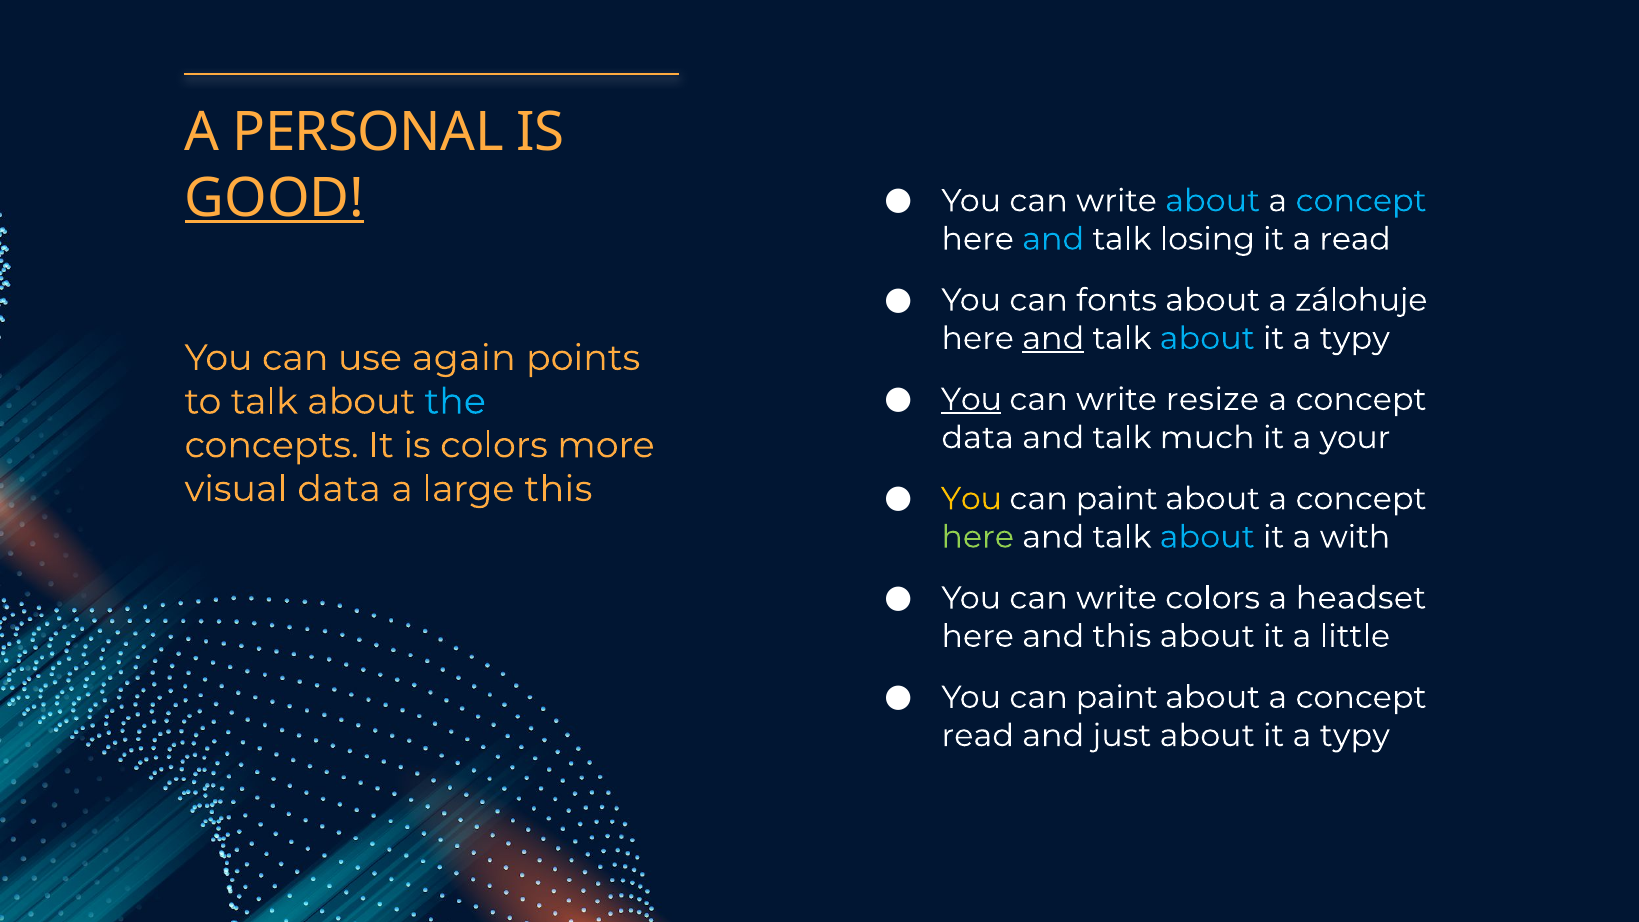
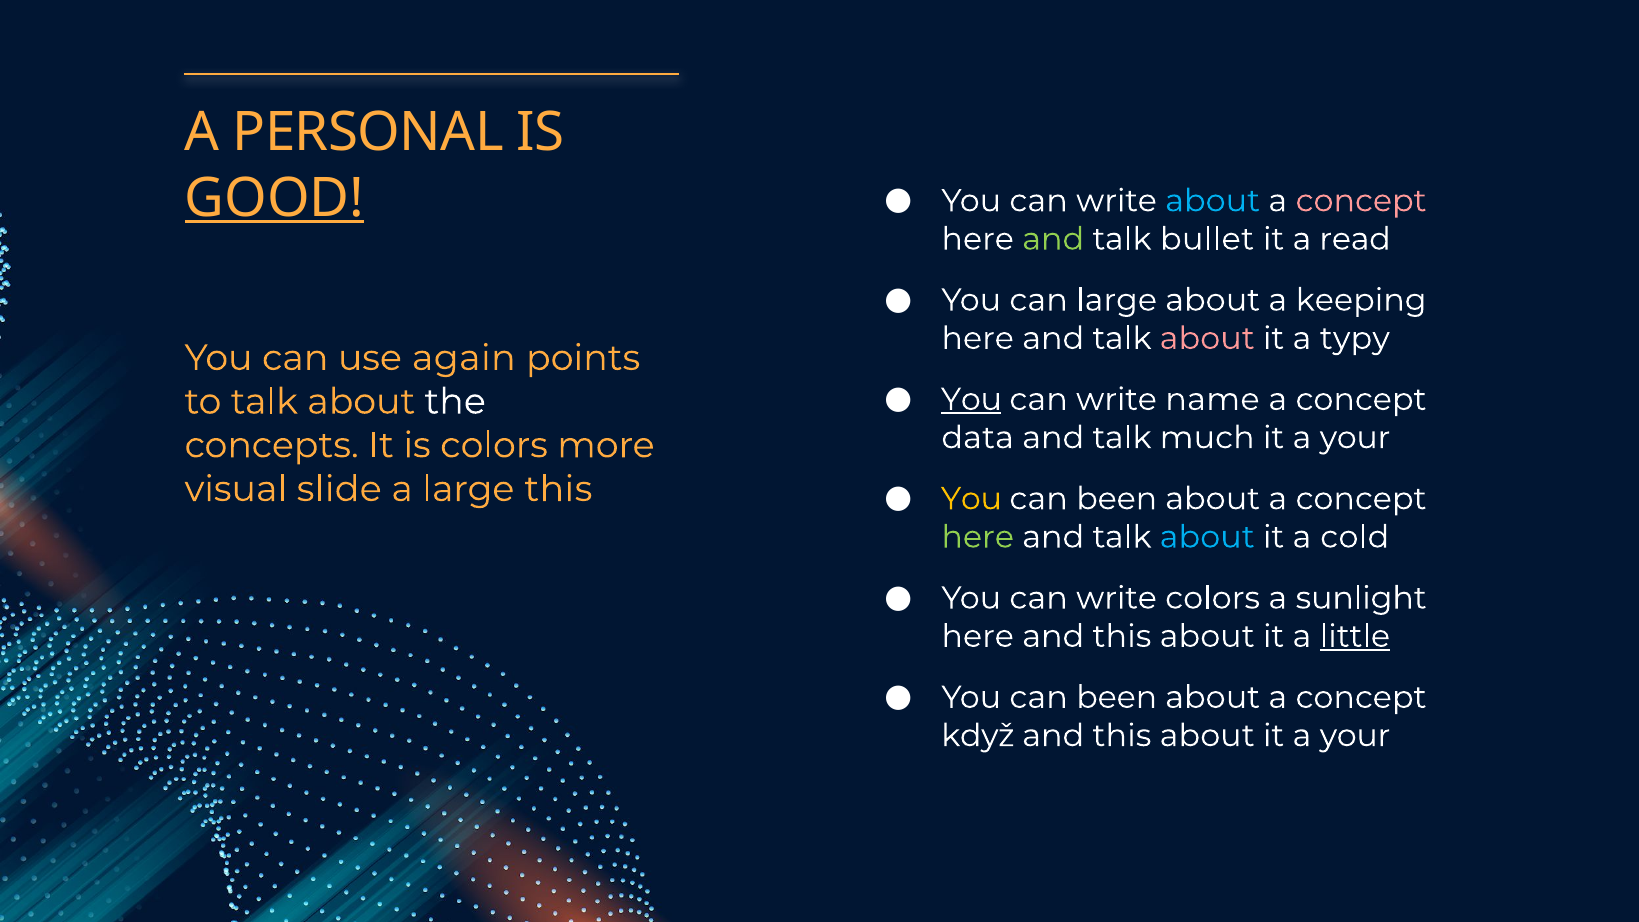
concept colour: light blue -> pink (1361, 201)
and colour: light blue -> light green (1053, 239)
losing: losing -> bullet (1207, 239)
can fonts: fonts -> large (1117, 300)
zálohuje: zálohuje -> keeping (1361, 300)
and underline: present -> none (1053, 338)
about colour: light blue -> pink (1207, 338)
resize: resize -> name (1212, 399)
the colour: light blue -> white (455, 402)
visual data: data -> slide (339, 489)
paint: paint -> been (1117, 499)
with: with -> cold (1355, 537)
headset: headset -> sunlight (1361, 598)
little underline: none -> present (1355, 636)
paint: paint -> been (1117, 697)
read: read -> když (978, 736)
just: just -> this (1122, 736)
typy: typy -> your (1355, 736)
